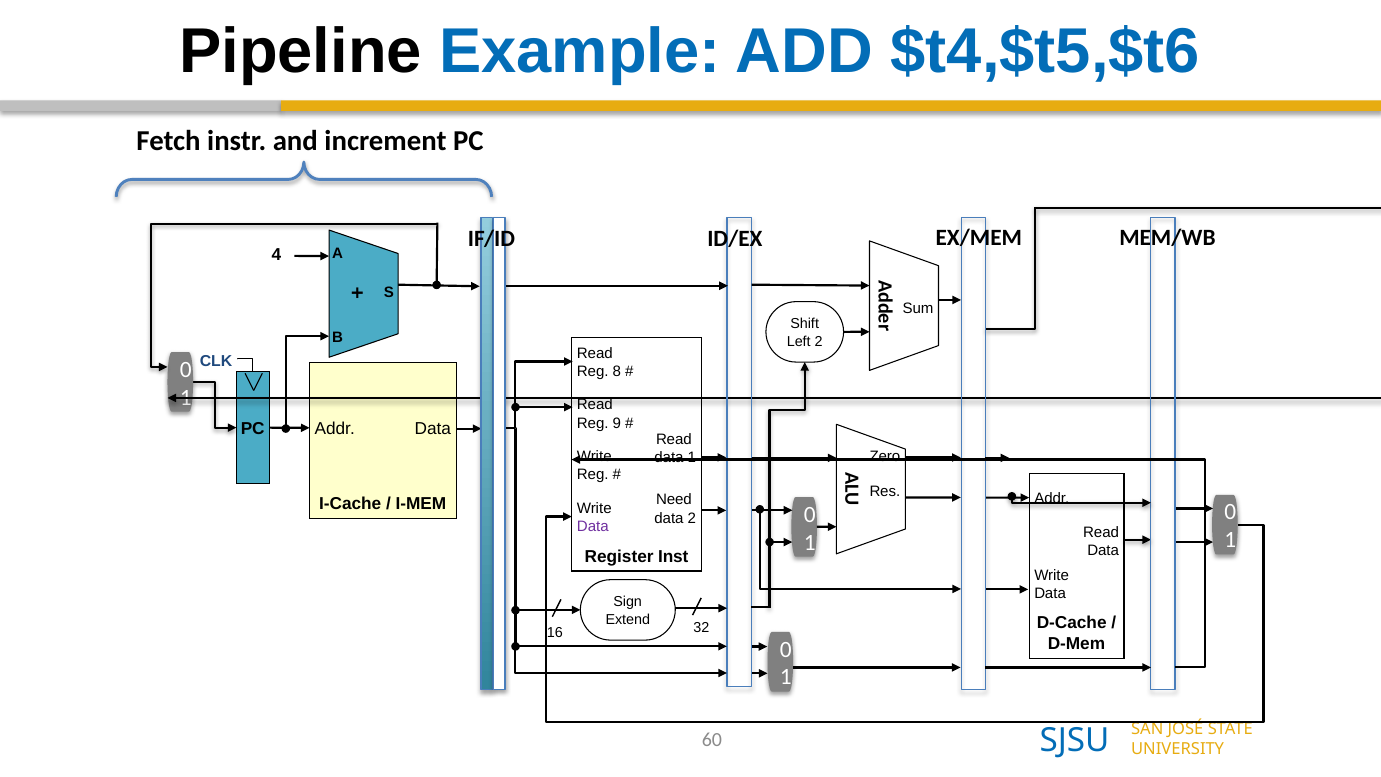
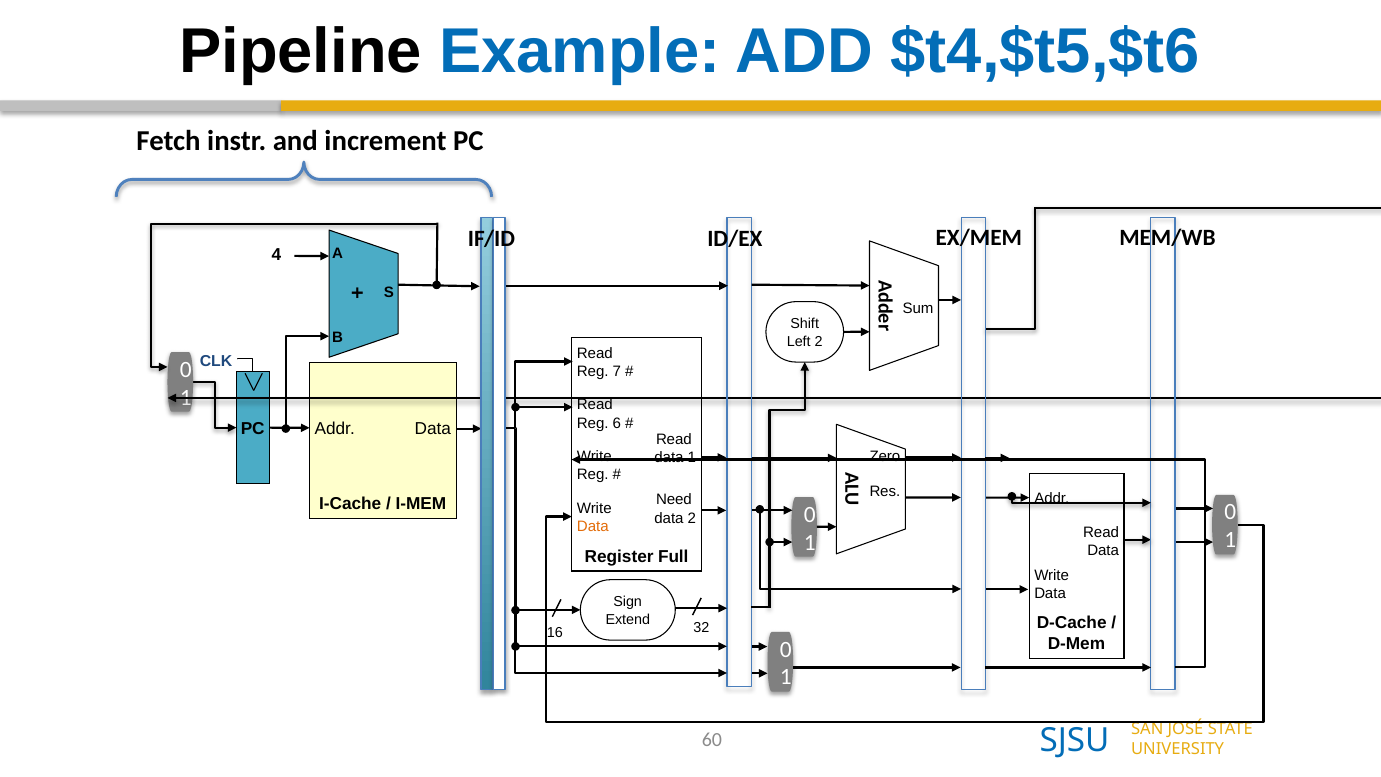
8: 8 -> 7 (617, 371)
9: 9 -> 6 (617, 423)
Data colour: purple -> orange (593, 527)
Inst: Inst -> Full (673, 557)
